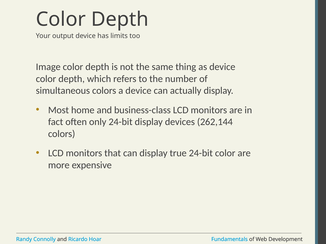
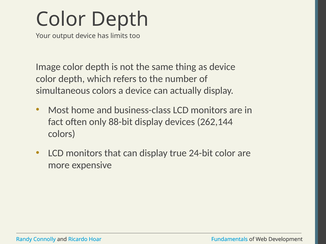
only 24-bit: 24-bit -> 88-bit (121, 122)
